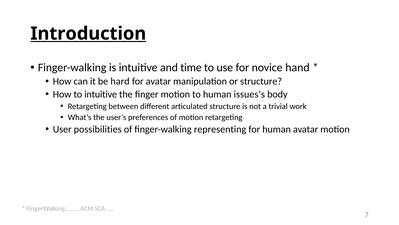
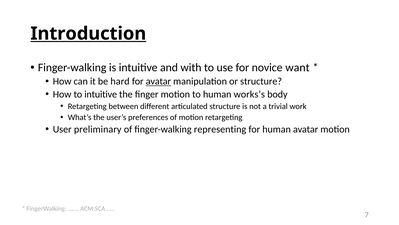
time: time -> with (191, 67)
hand: hand -> want (297, 67)
avatar underline: none -> present (158, 81)
issues’s: issues’s -> works’s (249, 94)
possibilities: possibilities -> preliminary (98, 129)
